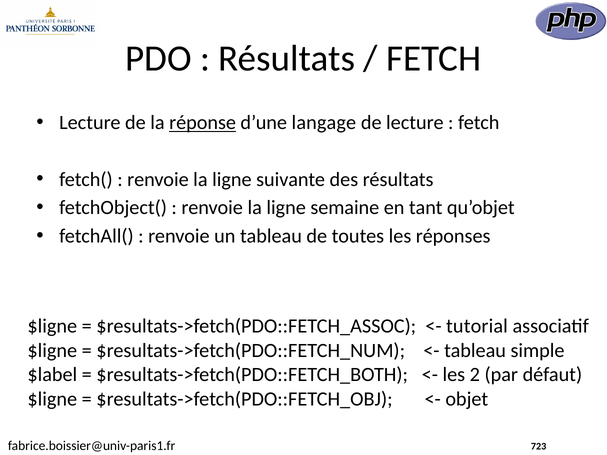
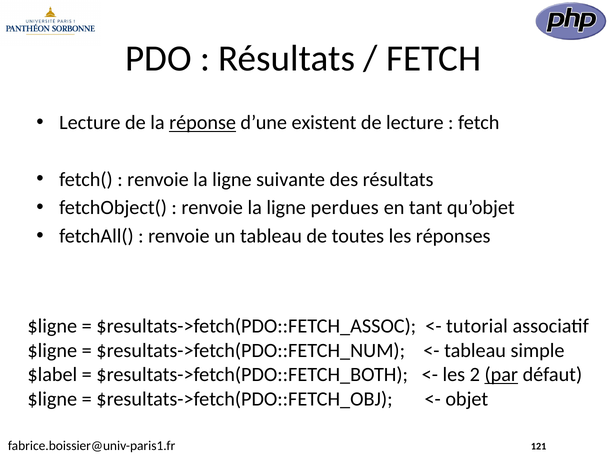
langage: langage -> existent (324, 123)
semaine: semaine -> perdues (345, 208)
par underline: none -> present (501, 375)
723: 723 -> 121 (539, 447)
